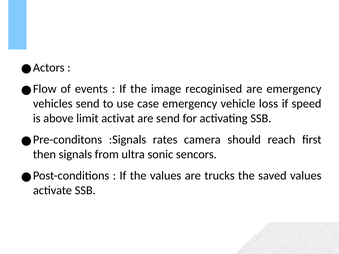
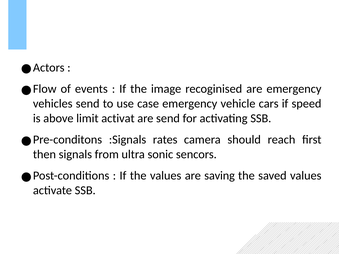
loss: loss -> cars (269, 104)
trucks: trucks -> saving (220, 176)
